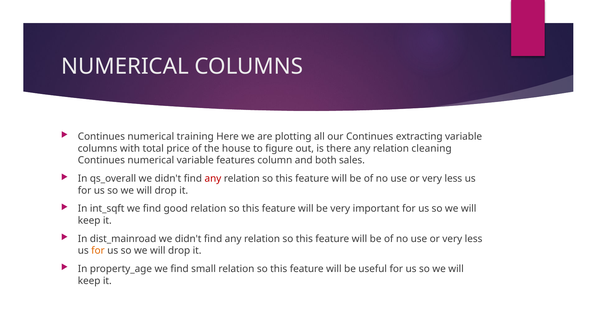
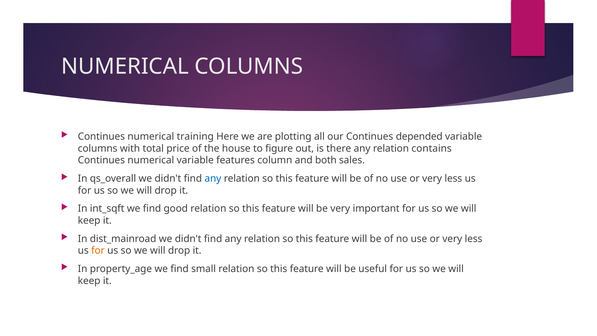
extracting: extracting -> depended (419, 136)
cleaning: cleaning -> contains (432, 148)
any colour: red -> blue (213, 178)
